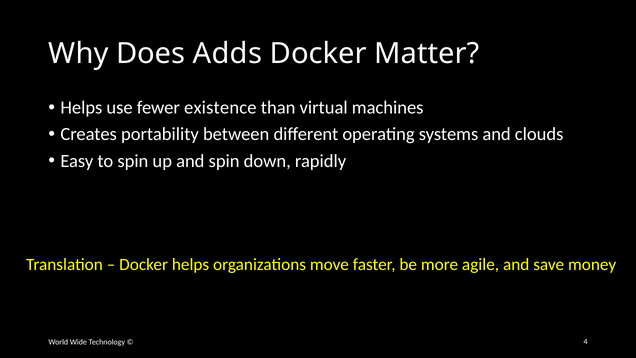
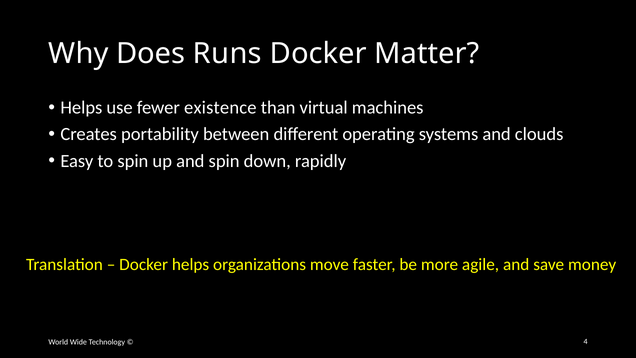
Adds: Adds -> Runs (227, 53)
